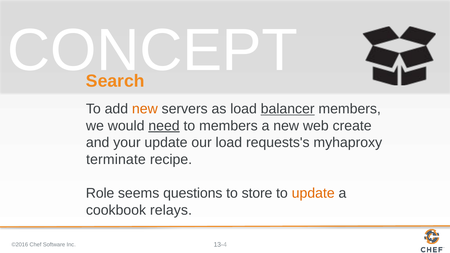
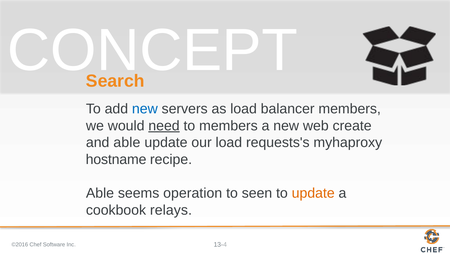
new colour: orange -> blue (145, 109)
balancer underline: present -> none (288, 109)
and your: your -> able (127, 143)
terminate: terminate -> hostname (116, 160)
Role: Role -> Able (100, 193)
questions: questions -> operation (193, 193)
store: store -> seen (257, 193)
